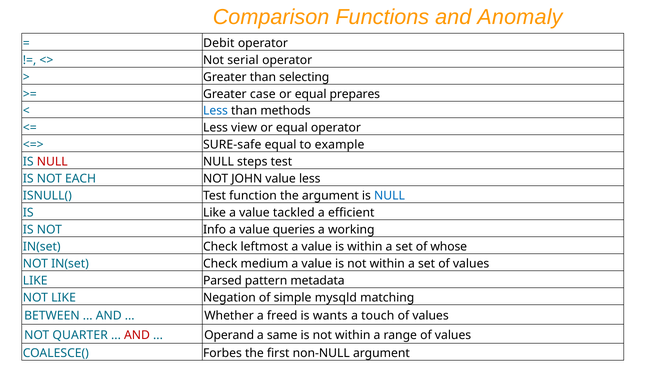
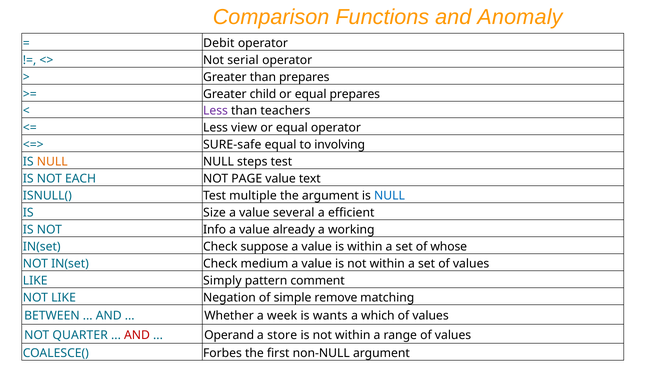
than selecting: selecting -> prepares (304, 77)
case: case -> child (263, 94)
Less colour: blue -> purple (215, 111)
methods: methods -> teachers (285, 111)
example: example -> involving (340, 145)
NULL colour: red -> orange (52, 162)
JOHN: JOHN -> PAGE (247, 179)
value less: less -> text (310, 179)
function: function -> multiple (253, 196)
IS Like: Like -> Size (214, 213)
tackled: tackled -> several (294, 213)
queries: queries -> already (294, 230)
leftmost: leftmost -> suppose (264, 247)
Parsed: Parsed -> Simply (222, 281)
metadata: metadata -> comment (318, 281)
mysqld: mysqld -> remove (336, 298)
freed: freed -> week (282, 316)
touch: touch -> which (378, 316)
same: same -> store (282, 335)
